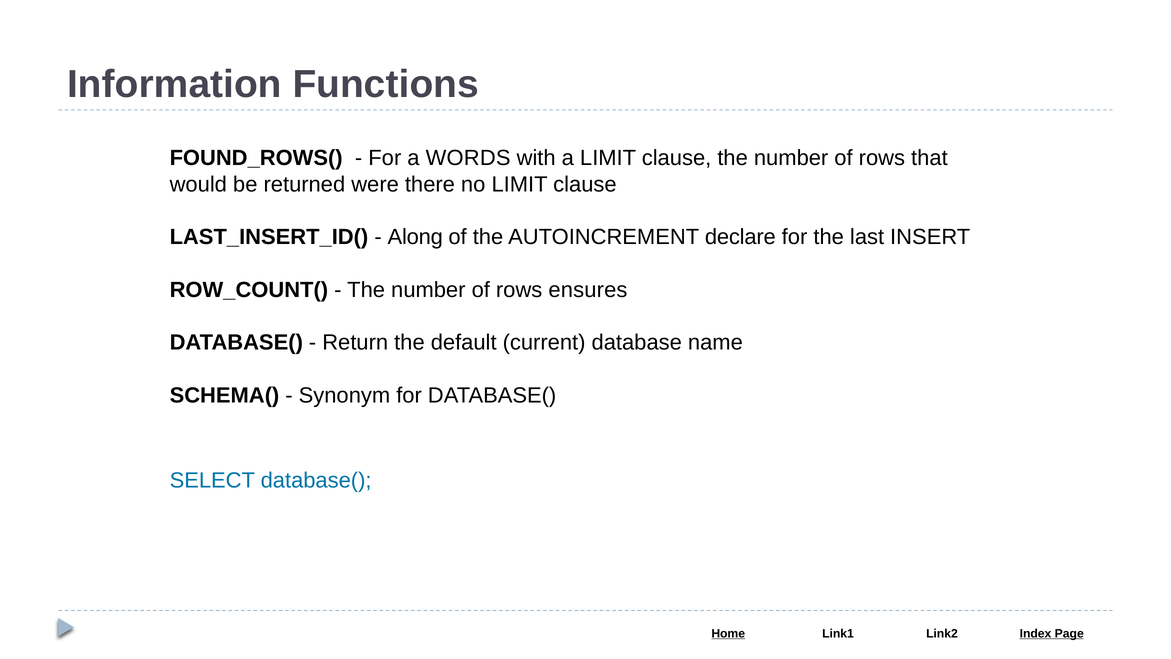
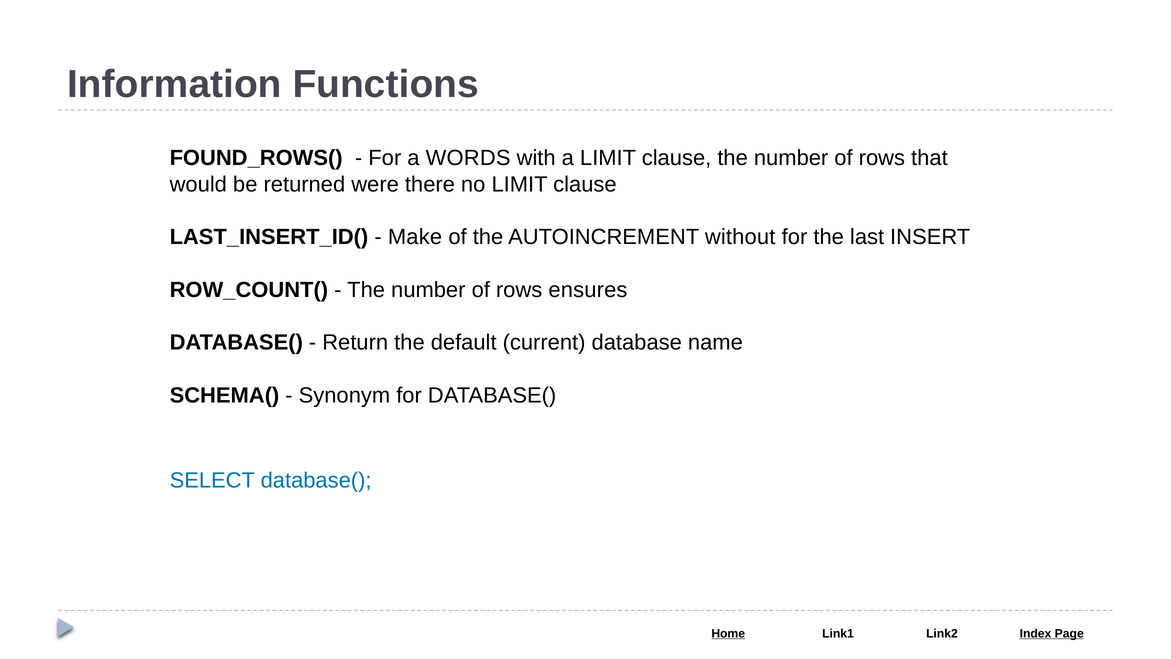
Along: Along -> Make (415, 237)
declare: declare -> without (740, 237)
